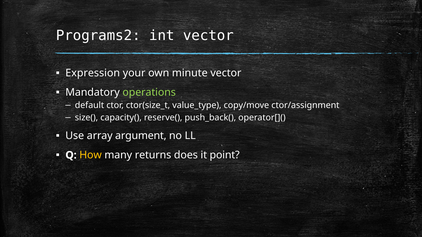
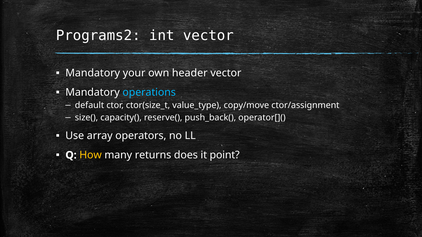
Expression: Expression -> Mandatory (93, 73)
minute: minute -> header (190, 73)
operations colour: light green -> light blue (149, 92)
argument: argument -> operators (141, 136)
